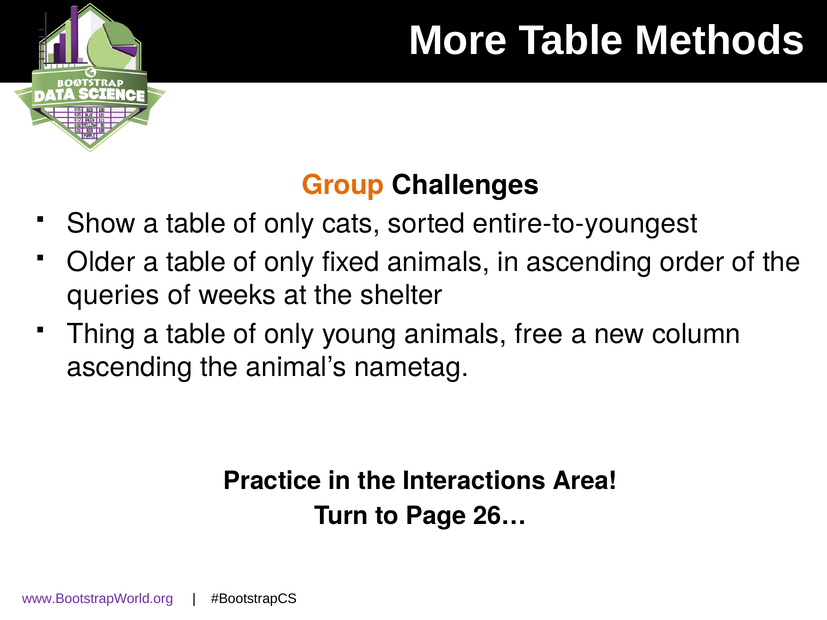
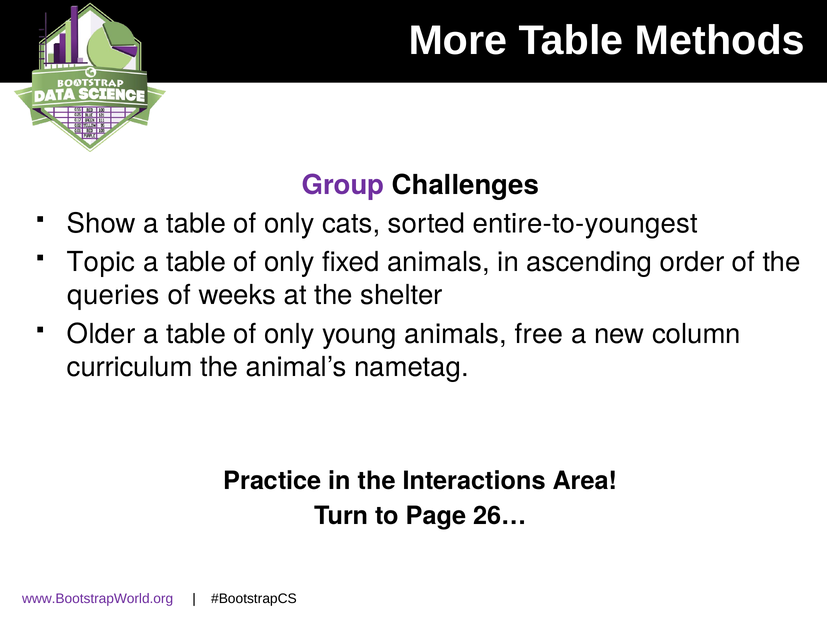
Group colour: orange -> purple (343, 185)
Older: Older -> Topic (101, 262)
Thing: Thing -> Older (101, 334)
ascending: ascending -> curriculum (130, 367)
